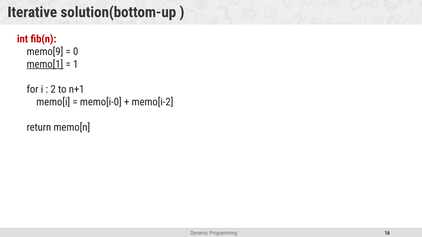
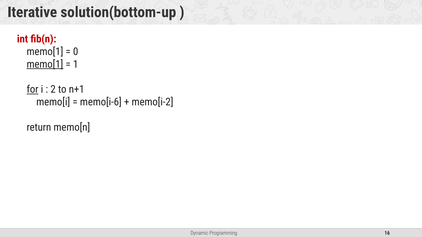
memo[9: memo[9 -> memo[1 (45, 52)
for underline: none -> present (32, 90)
memo[i-0: memo[i-0 -> memo[i-6 (101, 102)
